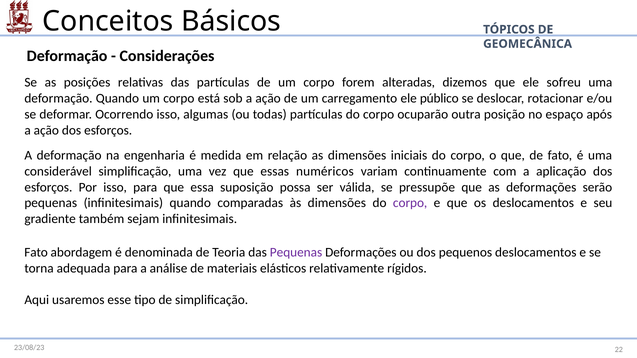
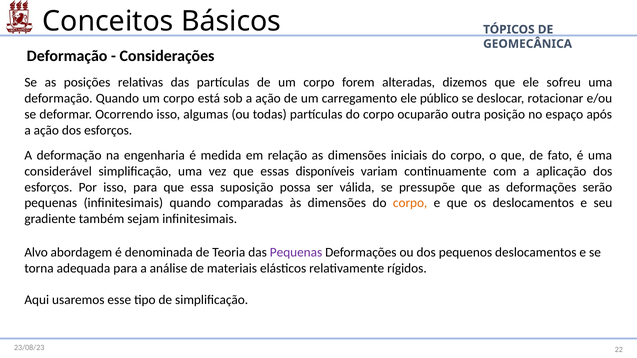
numéricos: numéricos -> disponíveis (325, 171)
corpo colour: purple -> orange (410, 203)
Fato: Fato -> Alvo (36, 253)
